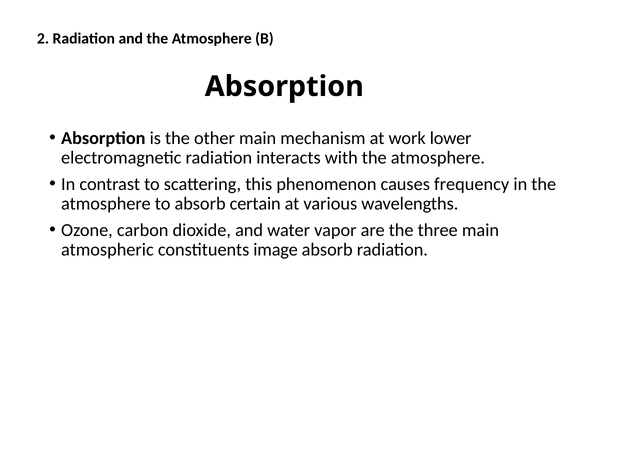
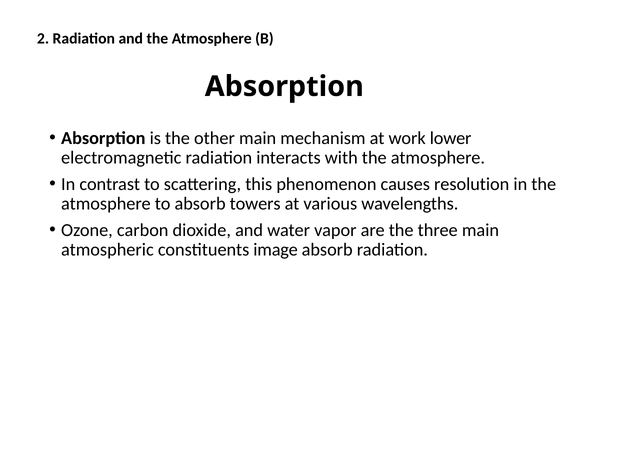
frequency: frequency -> resolution (472, 184)
certain: certain -> towers (255, 204)
